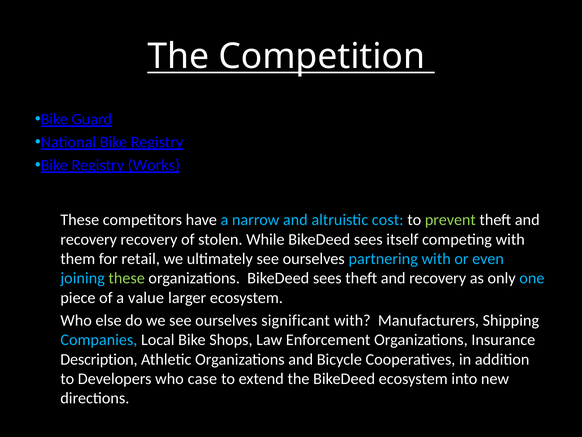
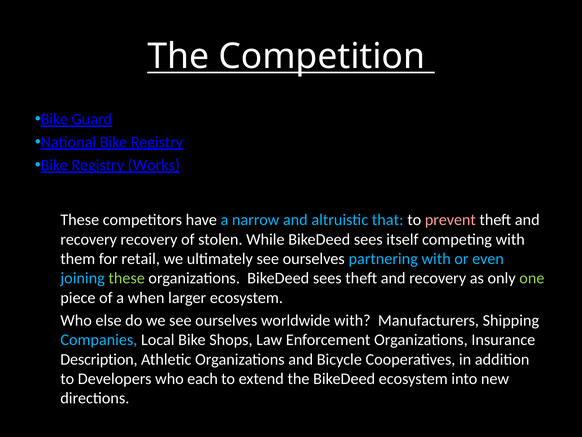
cost: cost -> that (388, 220)
prevent colour: light green -> pink (450, 220)
one colour: light blue -> light green (532, 278)
value: value -> when (146, 297)
significant: significant -> worldwide (296, 320)
case: case -> each (203, 378)
